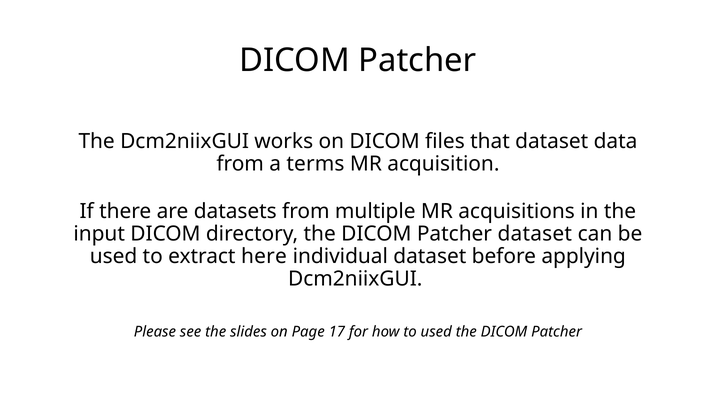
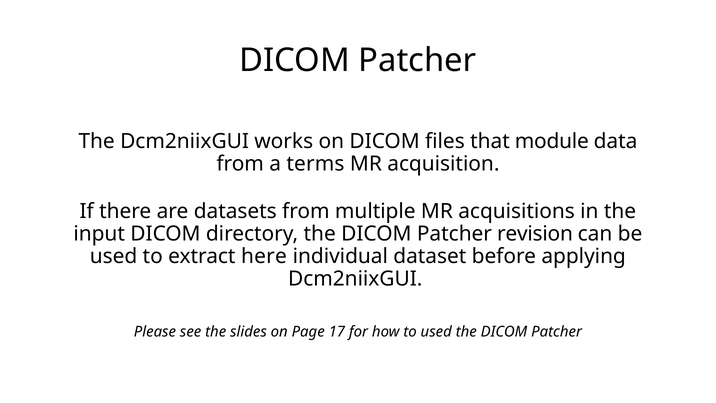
that dataset: dataset -> module (552, 141)
Patcher dataset: dataset -> revision (535, 234)
